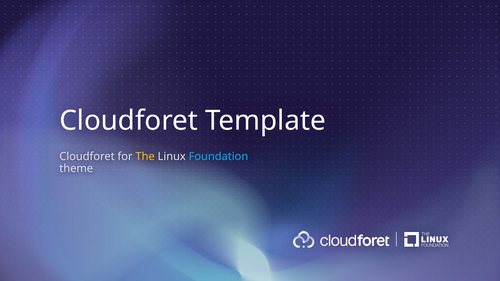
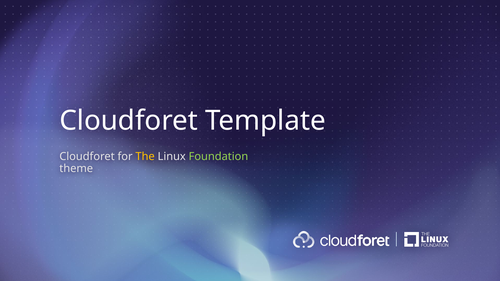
Foundation colour: light blue -> light green (218, 156)
